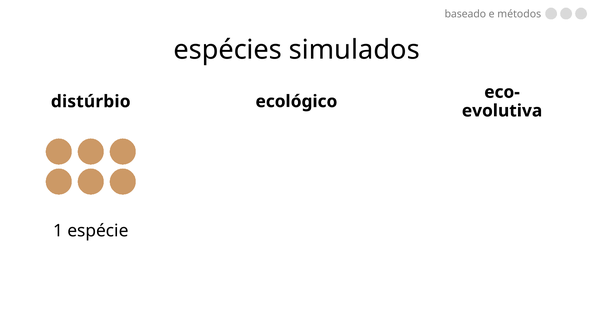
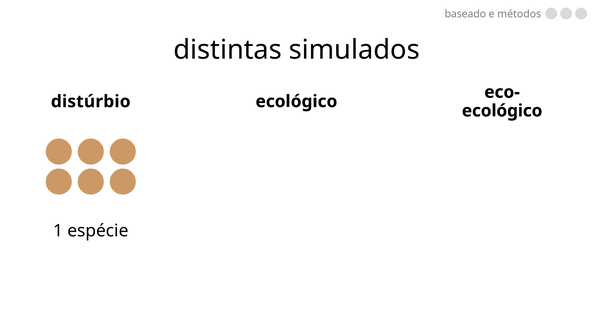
espécies: espécies -> distintas (228, 50)
evolutiva: evolutiva -> ecológico (502, 111)
